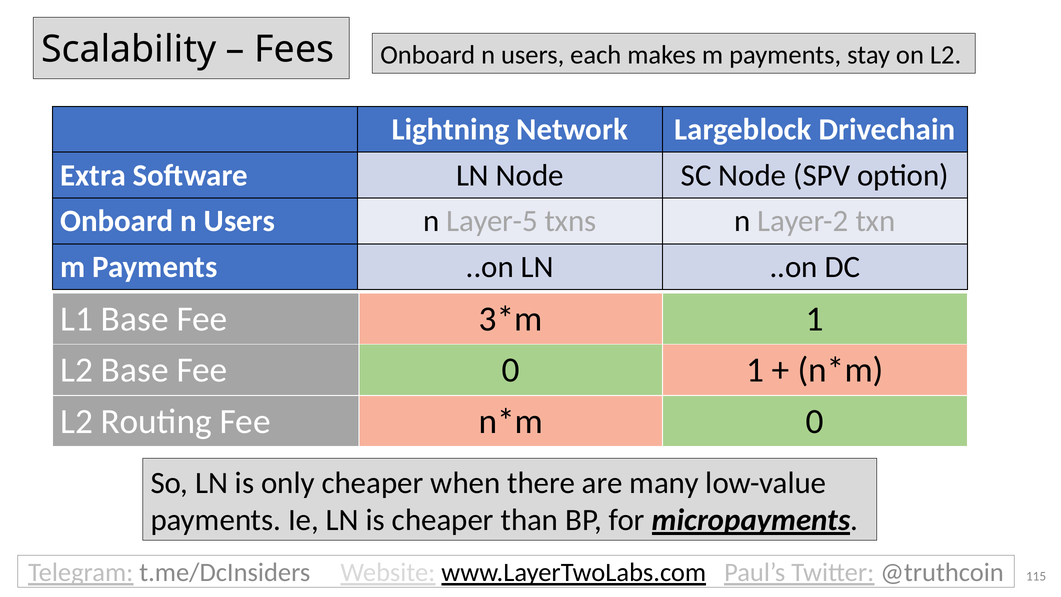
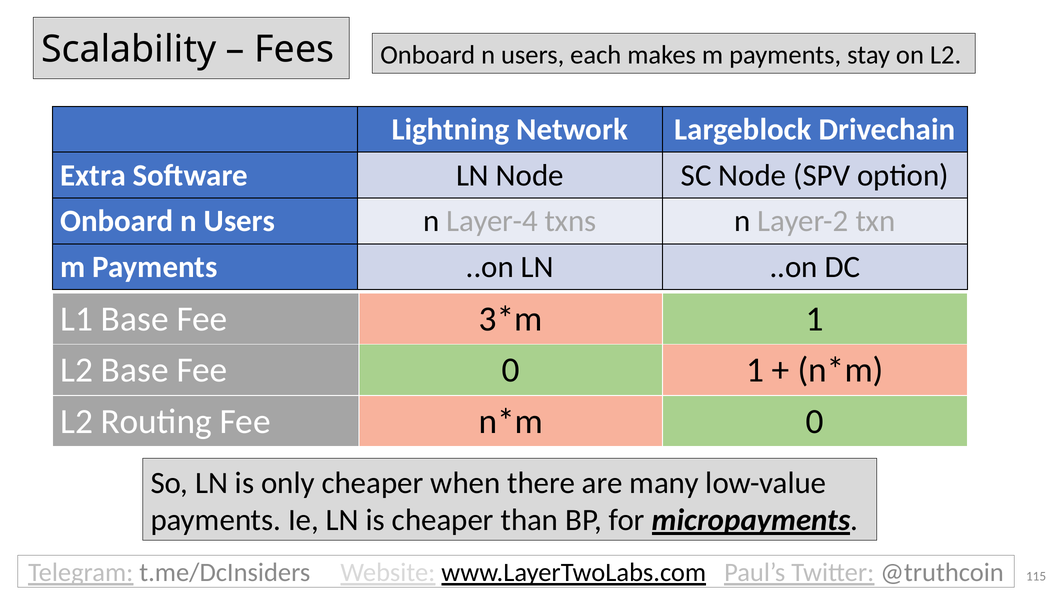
Layer-5: Layer-5 -> Layer-4 (492, 221)
